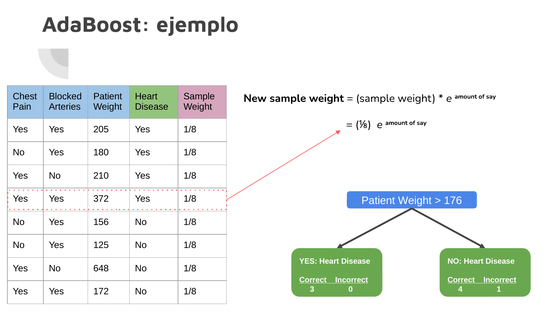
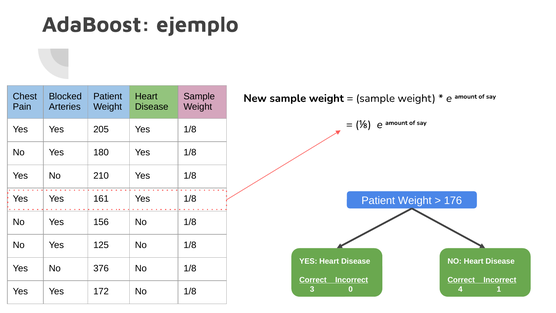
372: 372 -> 161 (101, 199)
648: 648 -> 376 (101, 268)
